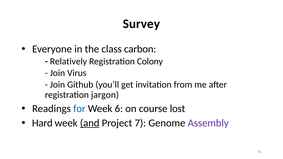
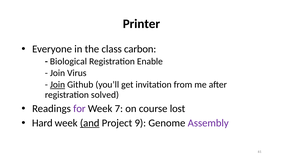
Survey: Survey -> Printer (141, 24)
Relatively: Relatively -> Biological (68, 61)
Colony: Colony -> Enable (150, 61)
Join underline: none -> present (57, 85)
jargon: jargon -> solved (105, 95)
for colour: blue -> purple (79, 109)
6: 6 -> 7 (119, 109)
7: 7 -> 9 (140, 123)
